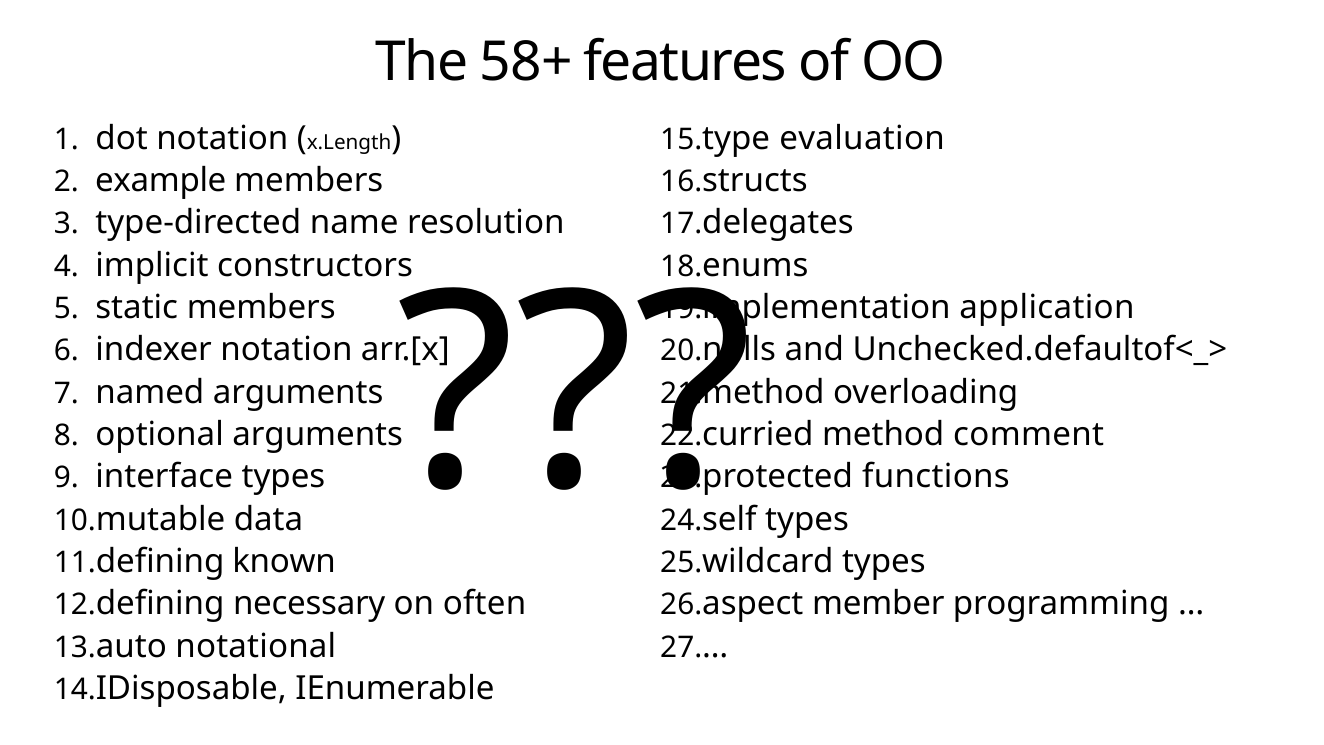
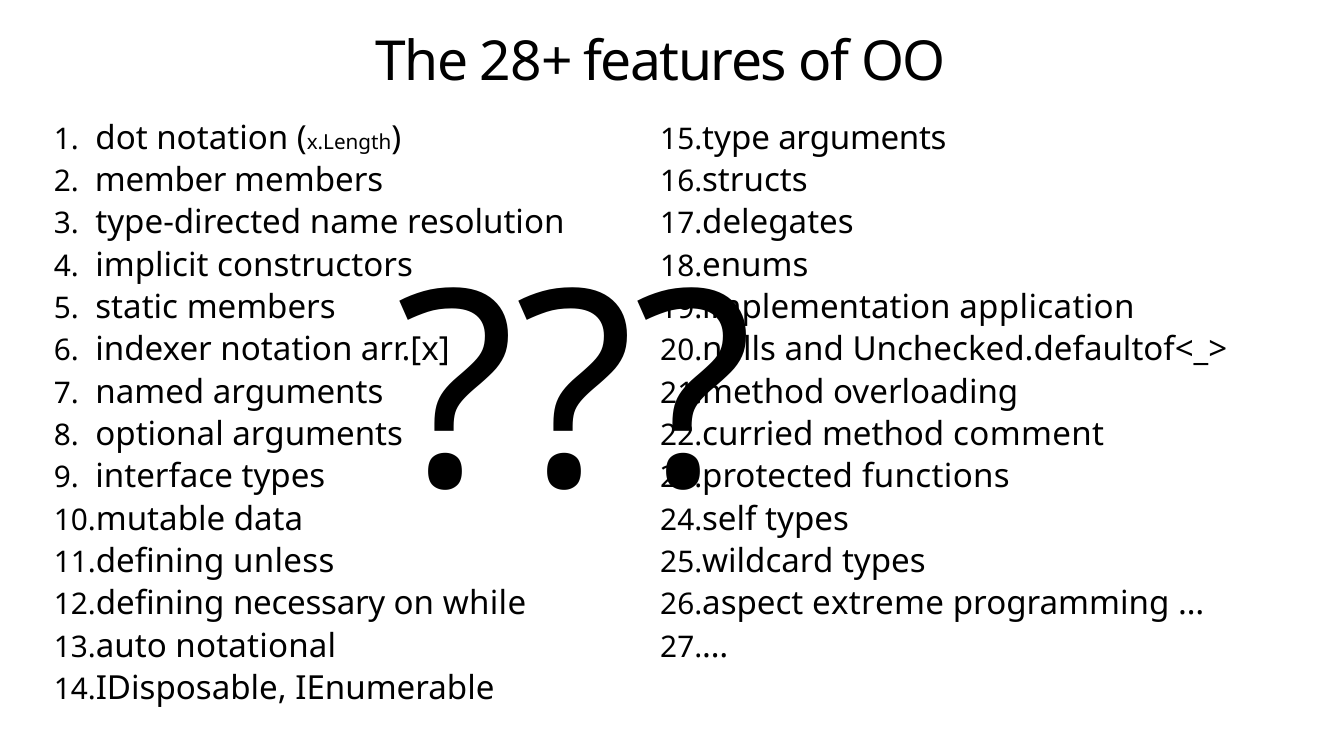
58+: 58+ -> 28+ (526, 62)
evaluation: evaluation -> arguments (862, 138)
example: example -> member (161, 180)
known: known -> unless (284, 561)
often: often -> while (485, 604)
member: member -> extreme (878, 604)
